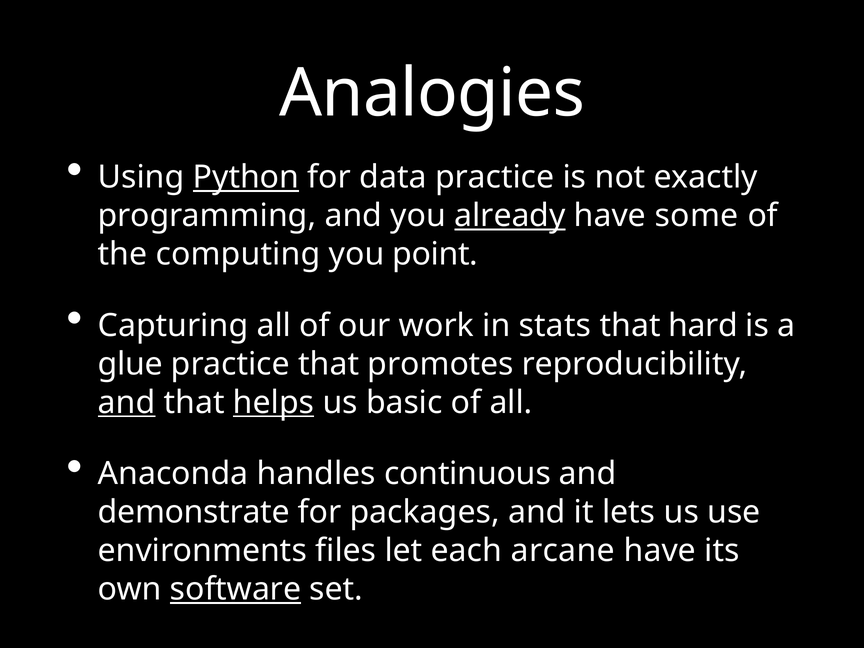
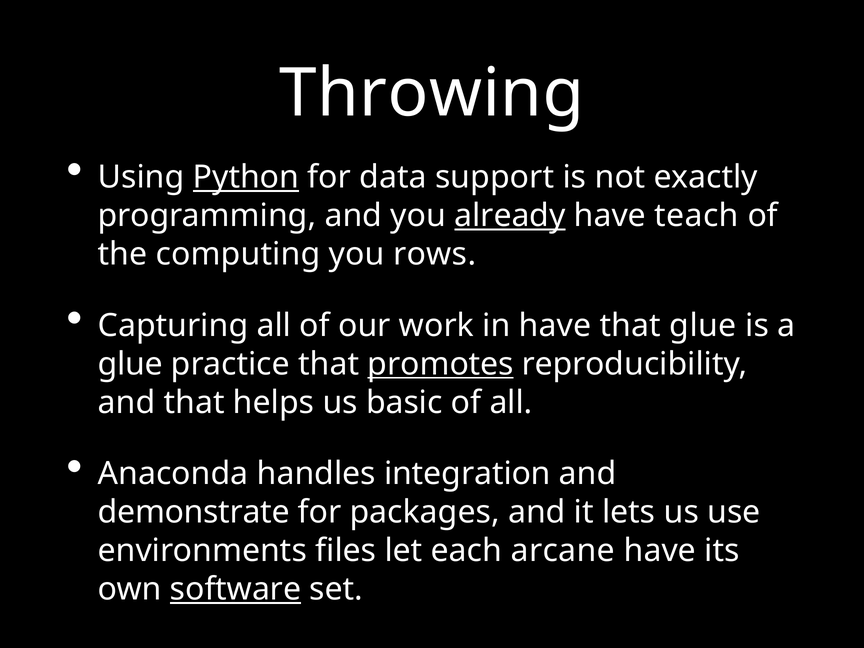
Analogies: Analogies -> Throwing (432, 93)
data practice: practice -> support (495, 177)
some: some -> teach (697, 216)
point: point -> rows (435, 254)
in stats: stats -> have (555, 325)
that hard: hard -> glue (703, 325)
promotes underline: none -> present (441, 364)
and underline: present -> none (127, 402)
helps underline: present -> none (274, 402)
continuous: continuous -> integration (467, 474)
